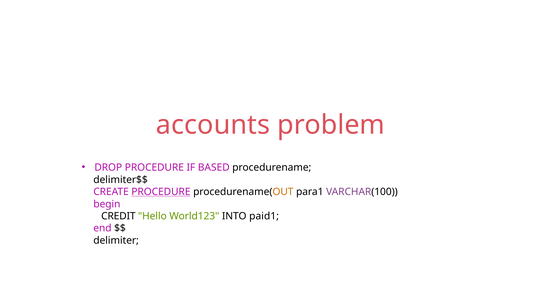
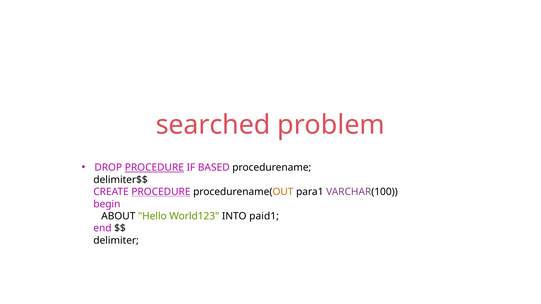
accounts: accounts -> searched (213, 125)
PROCEDURE underline: none -> present (154, 168)
CREDIT: CREDIT -> ABOUT (118, 216)
